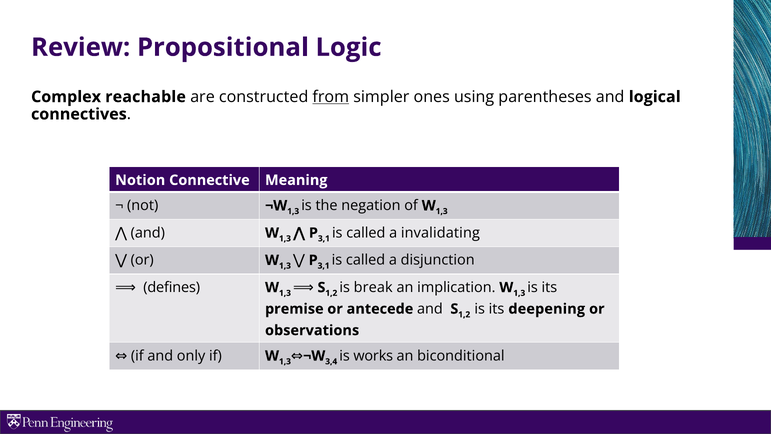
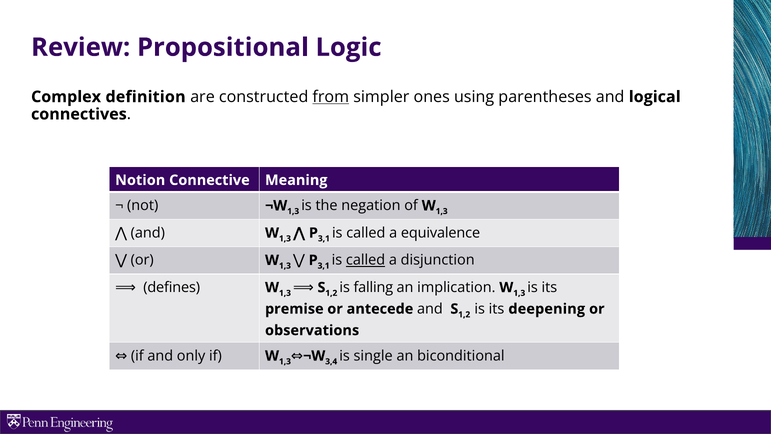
reachable: reachable -> definition (146, 97)
invalidating: invalidating -> equivalence (441, 233)
called underline: none -> present (366, 260)
break: break -> falling (373, 287)
works: works -> single (373, 356)
